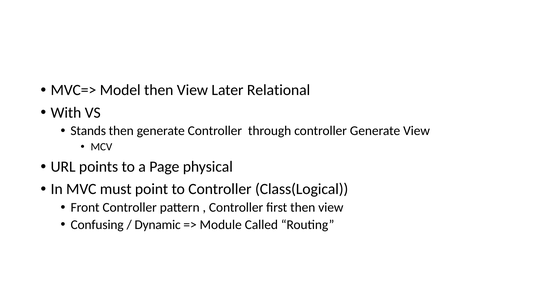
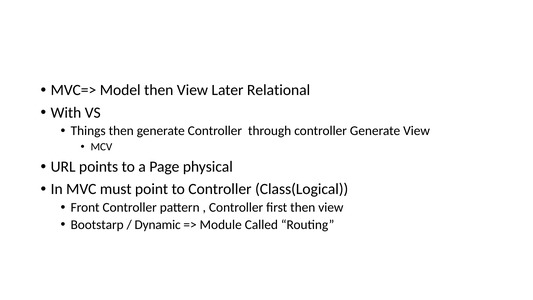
Stands: Stands -> Things (88, 131)
Confusing: Confusing -> Bootstarp (97, 225)
